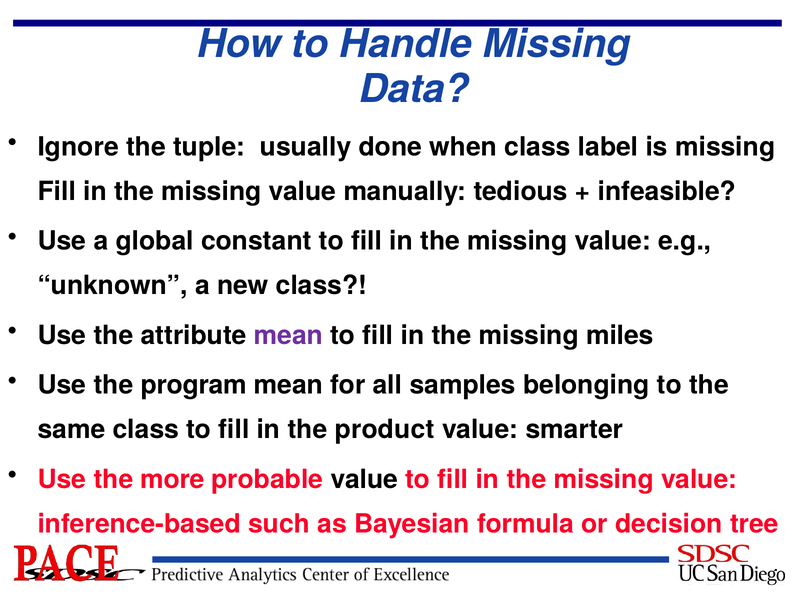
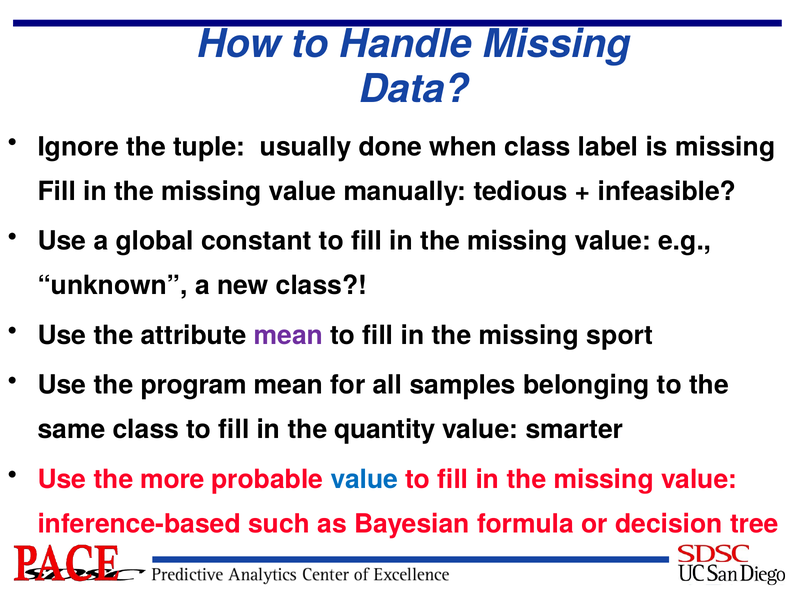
miles: miles -> sport (620, 336)
product: product -> quantity (385, 430)
value colour: black -> blue (364, 480)
